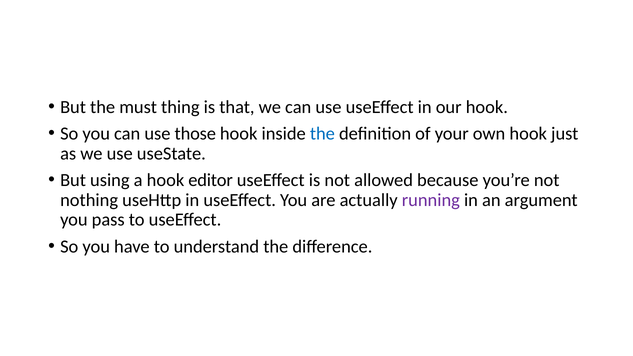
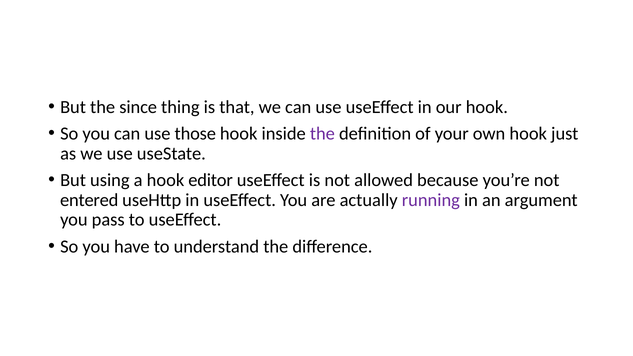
must: must -> since (138, 107)
the colour: blue -> purple (322, 134)
nothing: nothing -> entered (89, 200)
